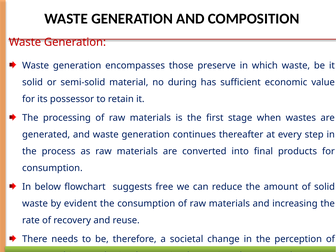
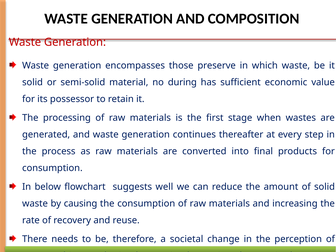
free: free -> well (164, 187)
evident: evident -> causing (81, 204)
